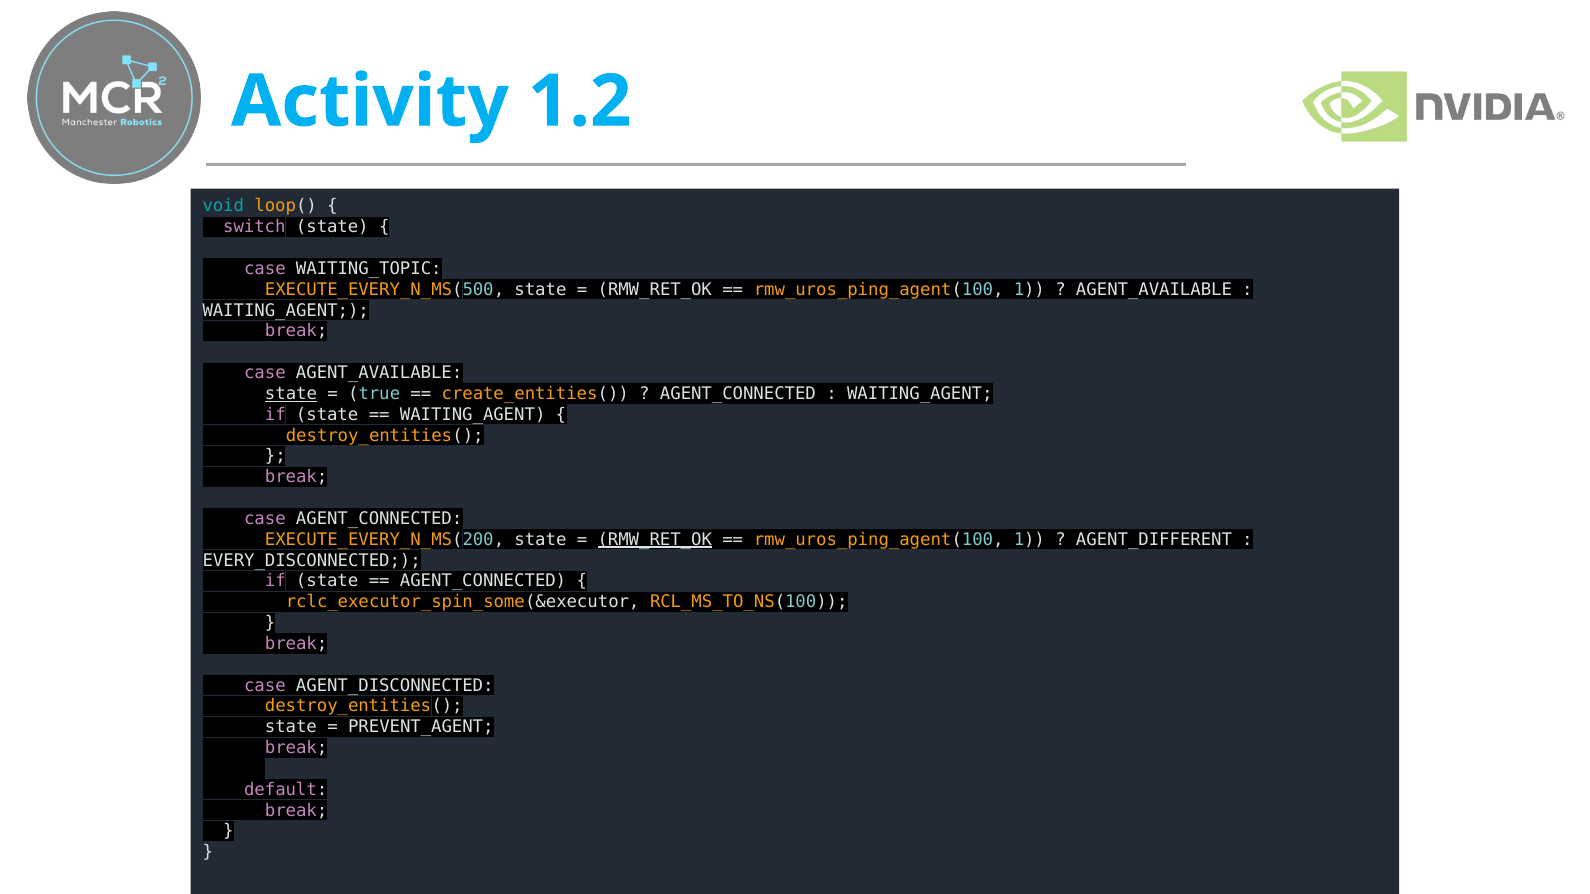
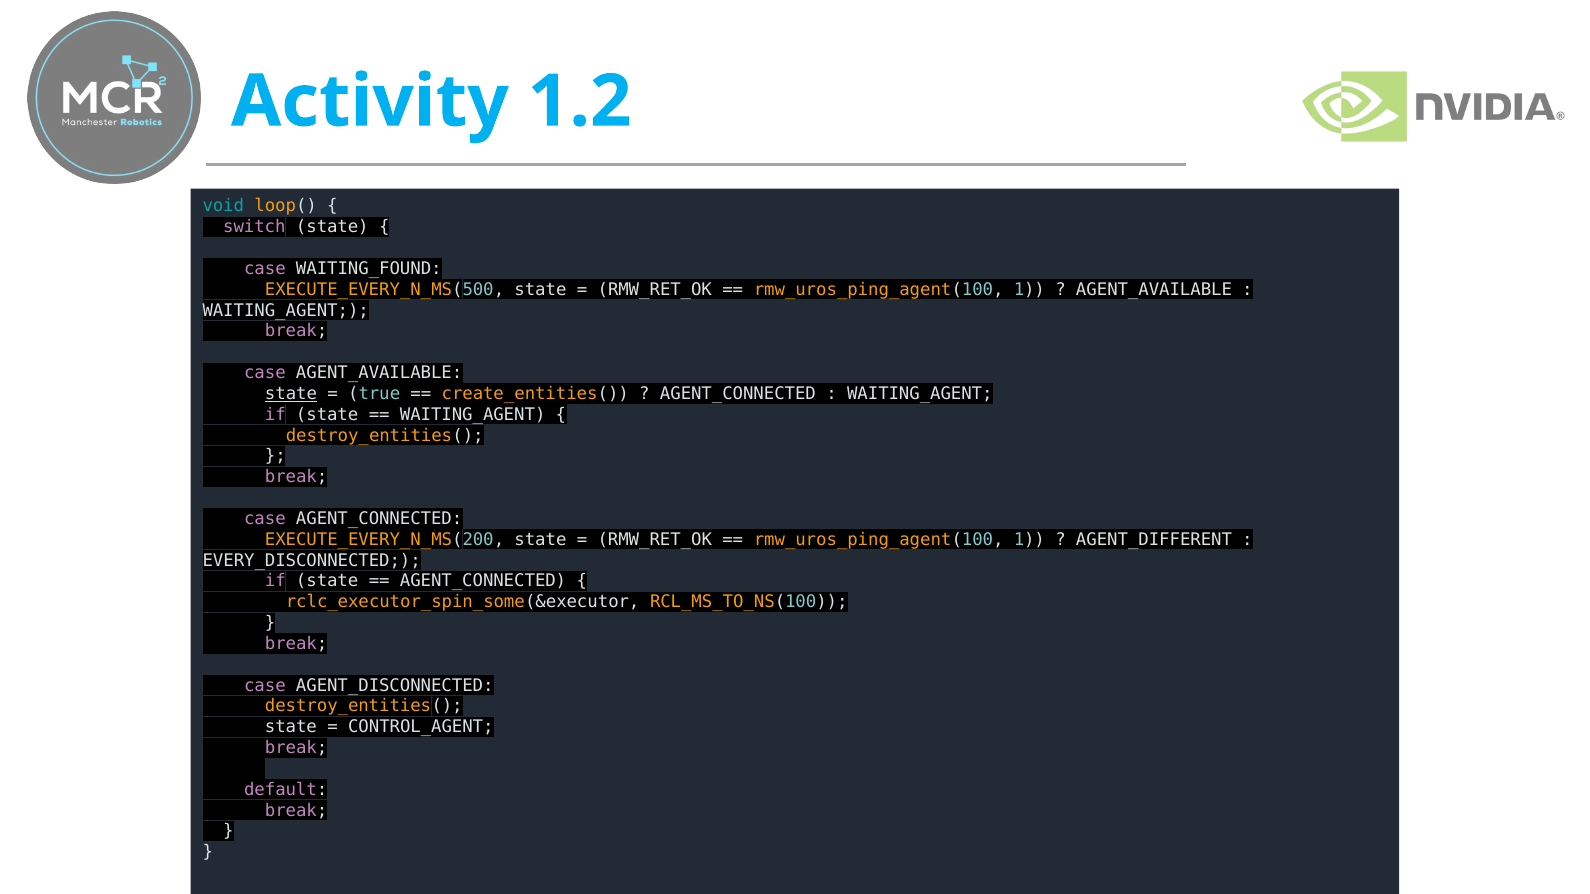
WAITING_TOPIC: WAITING_TOPIC -> WAITING_FOUND (369, 269)
RMW_RET_OK underline: present -> none (655, 540)
PREVENT_AGENT: PREVENT_AGENT -> CONTROL_AGENT (421, 727)
